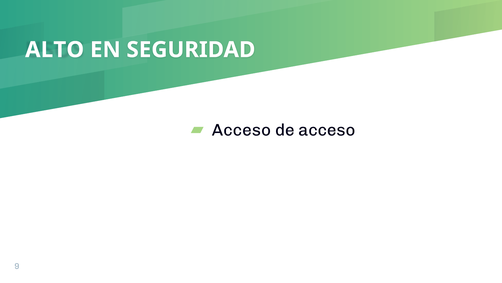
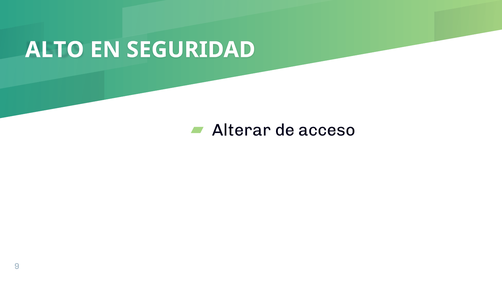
Acceso: Acceso -> Alterar (241, 130)
